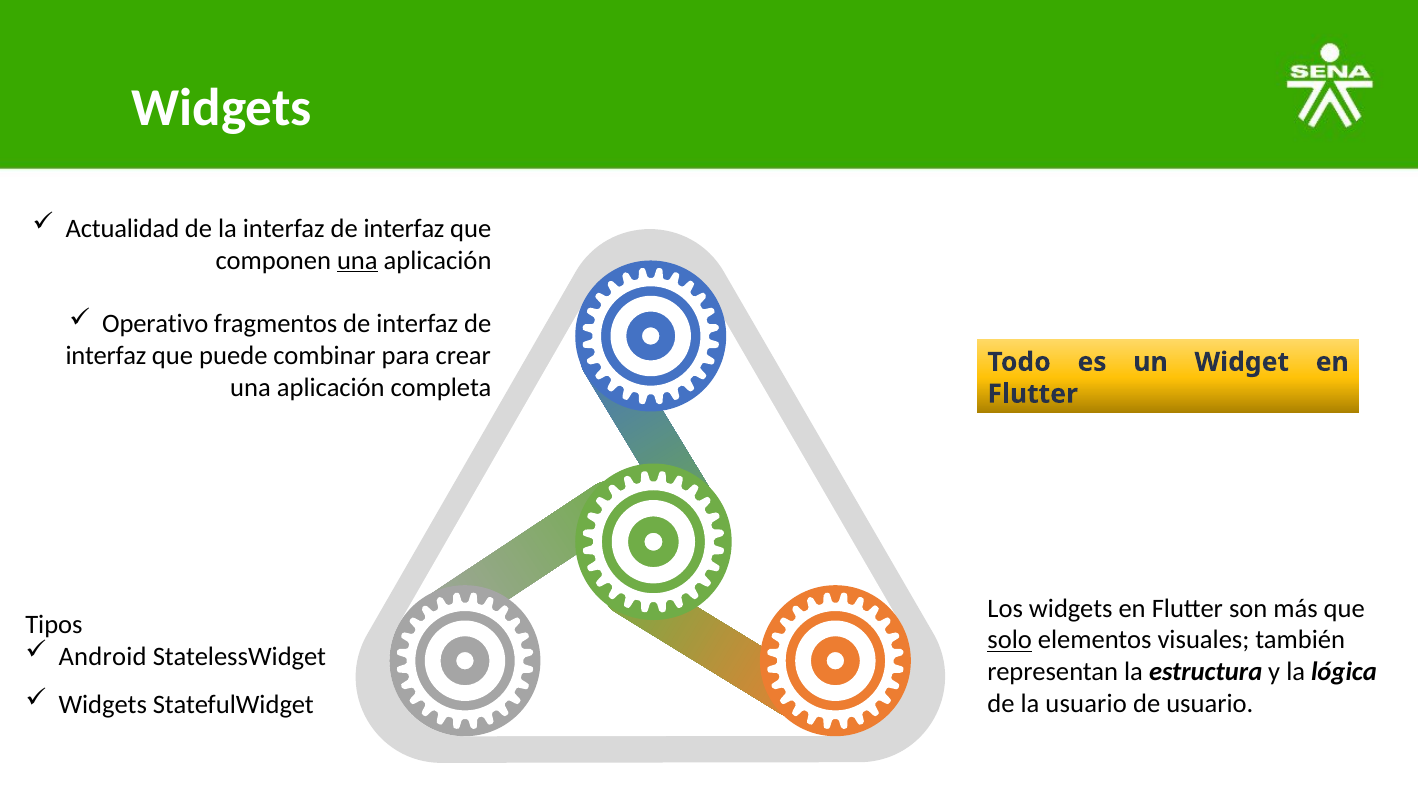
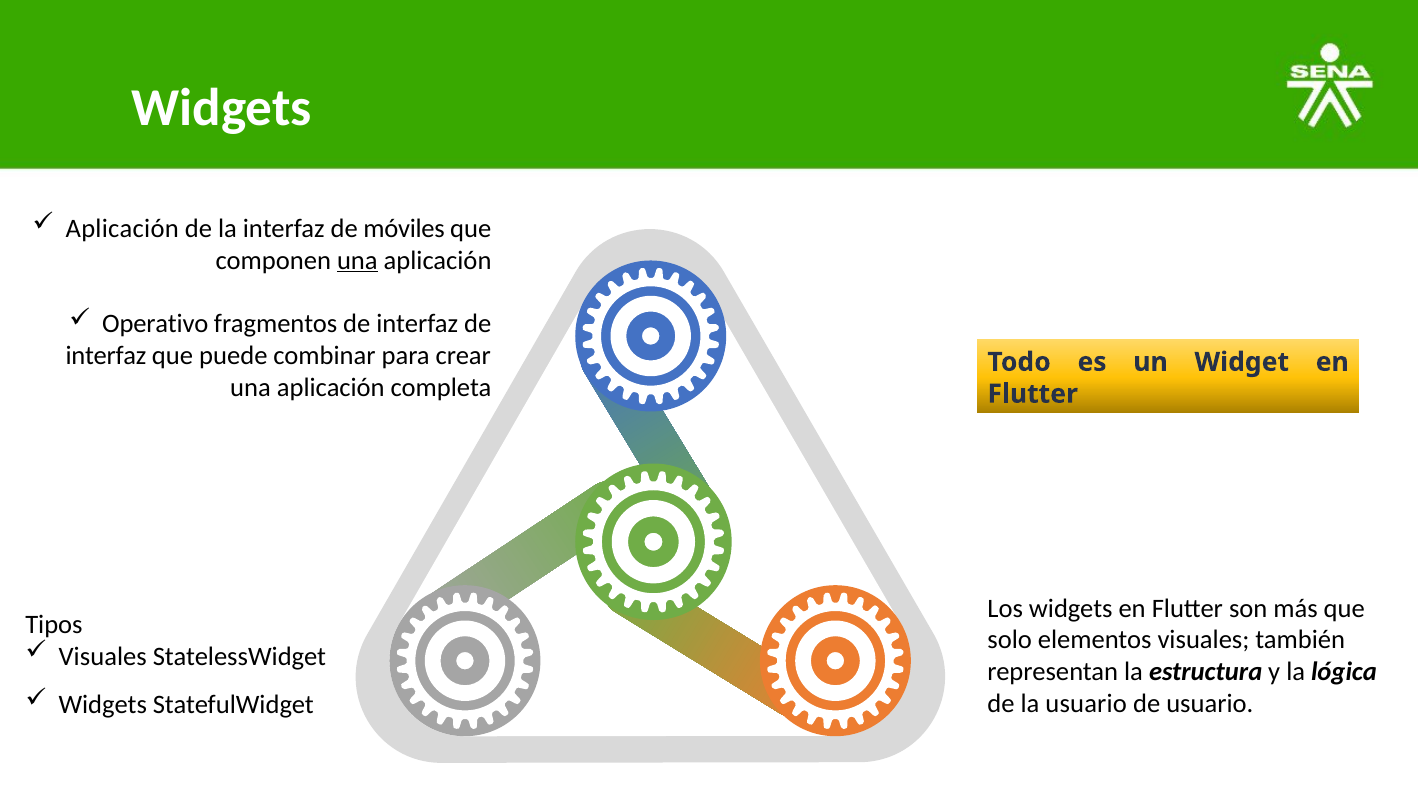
Actualidad: Actualidad -> Aplicación (122, 228)
la interfaz de interfaz: interfaz -> móviles (404, 228)
solo underline: present -> none (1010, 640)
Android: Android -> Visuales (103, 656)
